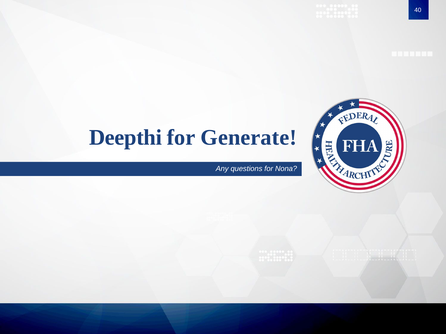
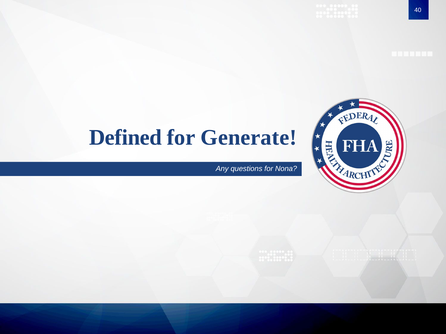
Deepthi: Deepthi -> Defined (125, 138)
